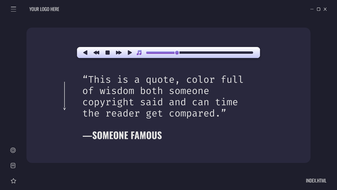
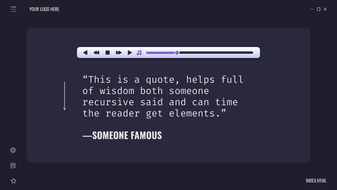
color: color -> helps (201, 80)
copyright: copyright -> recursive (108, 102)
compared: compared -> elements (198, 113)
